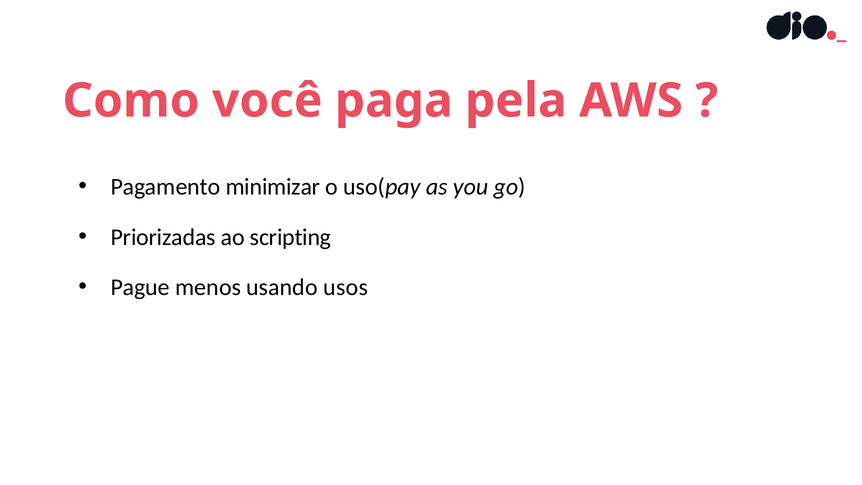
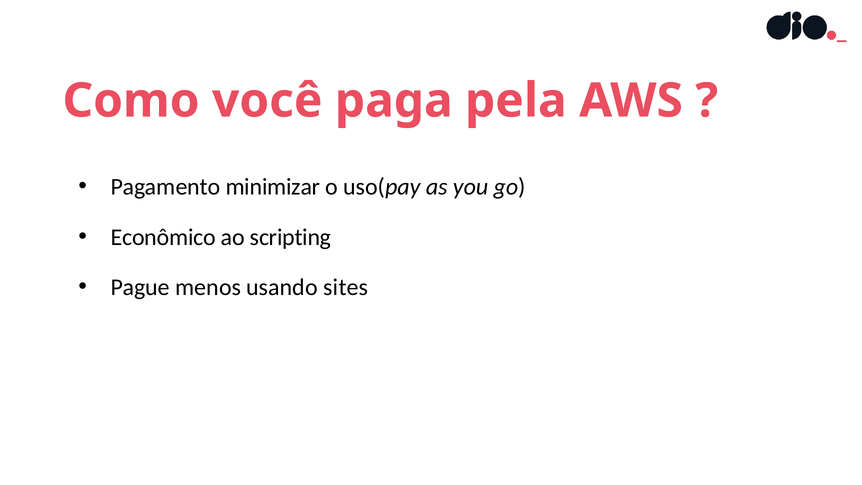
Priorizadas: Priorizadas -> Econômico (163, 237)
usos: usos -> sites (346, 287)
